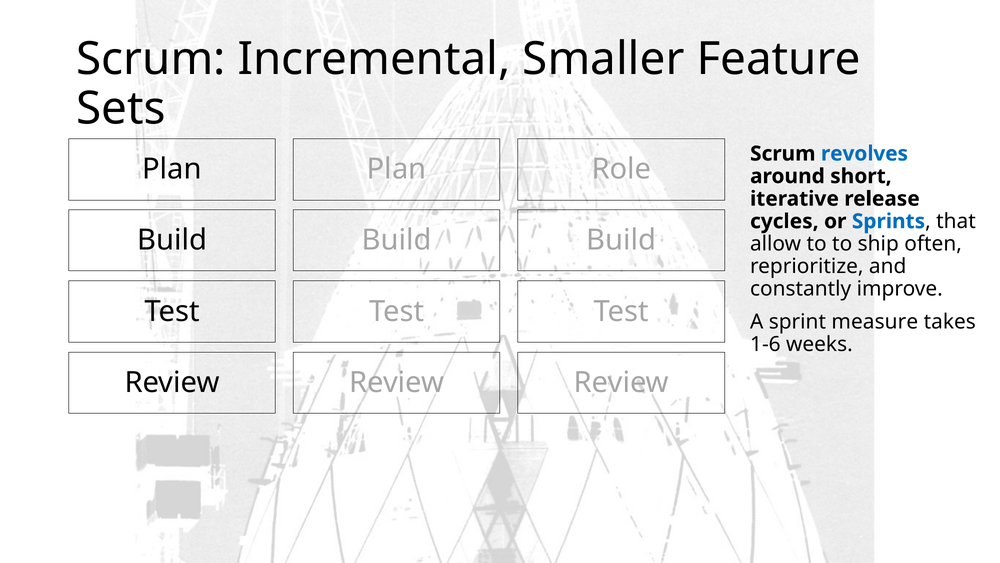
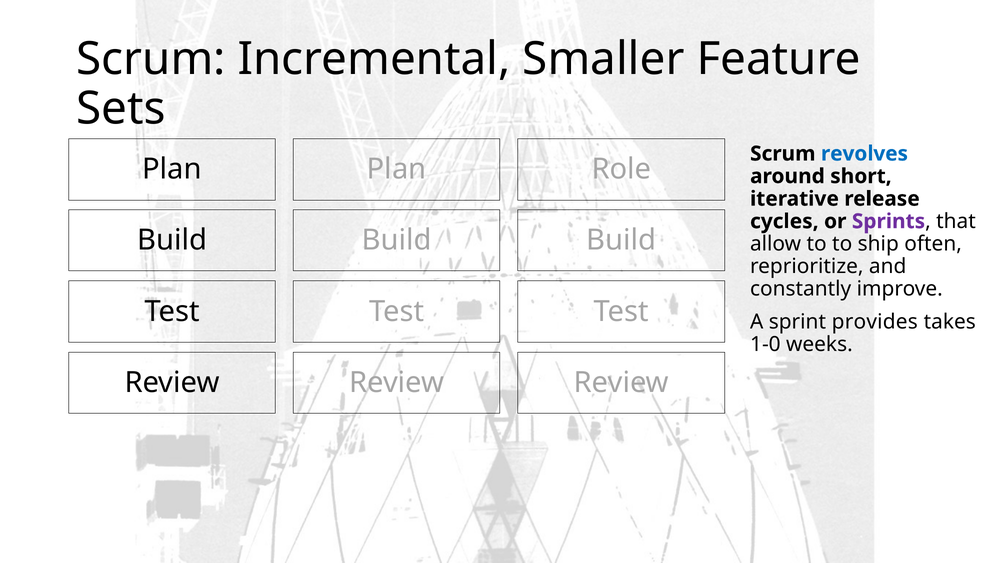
Sprints colour: blue -> purple (888, 221)
measure: measure -> provides (875, 322)
1-6: 1-6 -> 1-0 (765, 344)
